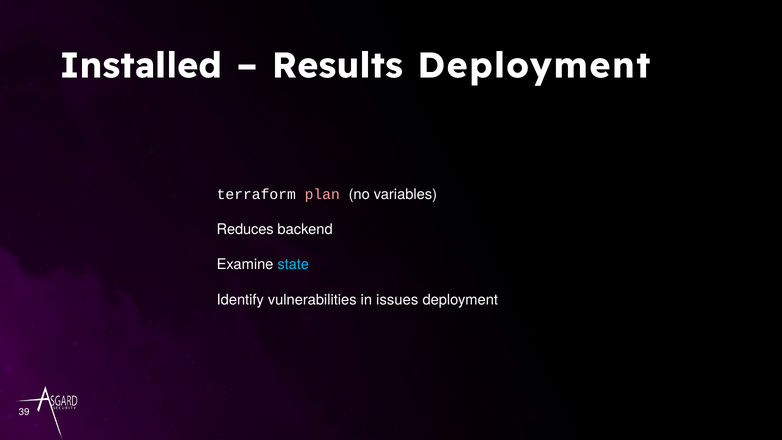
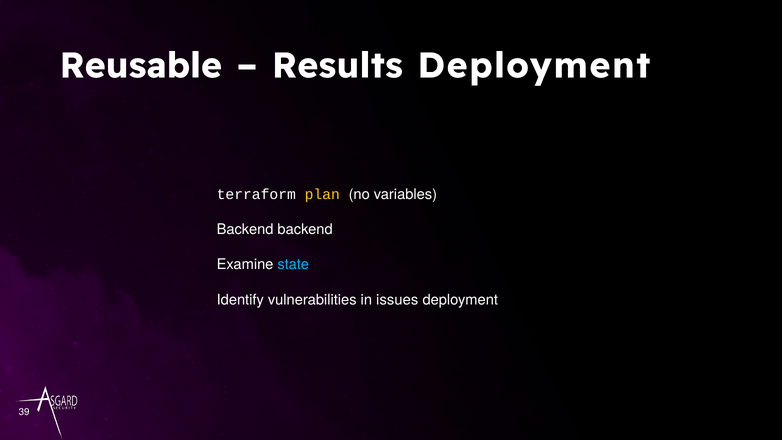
Installed: Installed -> Reusable (141, 66)
plan colour: pink -> yellow (322, 194)
Reduces: Reduces -> Backend (245, 229)
